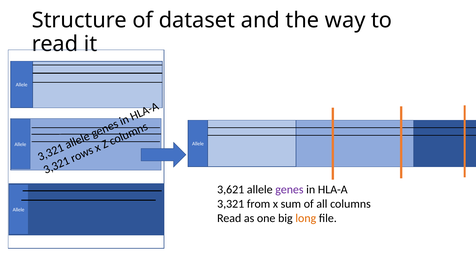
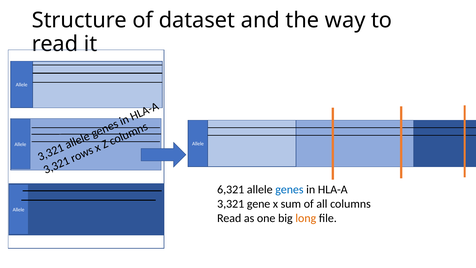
3,621: 3,621 -> 6,321 (231, 189)
genes colour: purple -> blue (289, 189)
from: from -> gene (259, 204)
